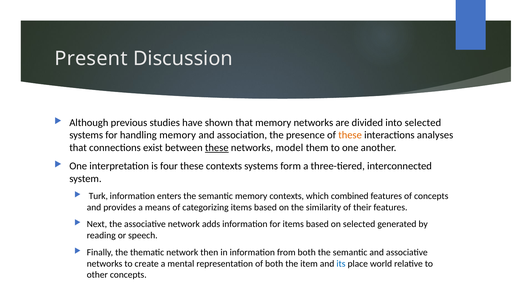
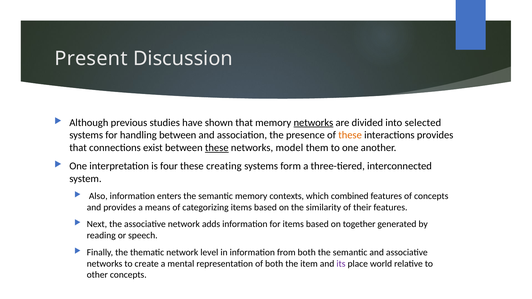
networks underline: none -> present (313, 123)
handling memory: memory -> between (178, 135)
interactions analyses: analyses -> provides (435, 135)
these contexts: contexts -> creating (224, 166)
Turk: Turk -> Also (98, 196)
on selected: selected -> together (359, 224)
then: then -> level (209, 252)
its colour: blue -> purple (341, 264)
